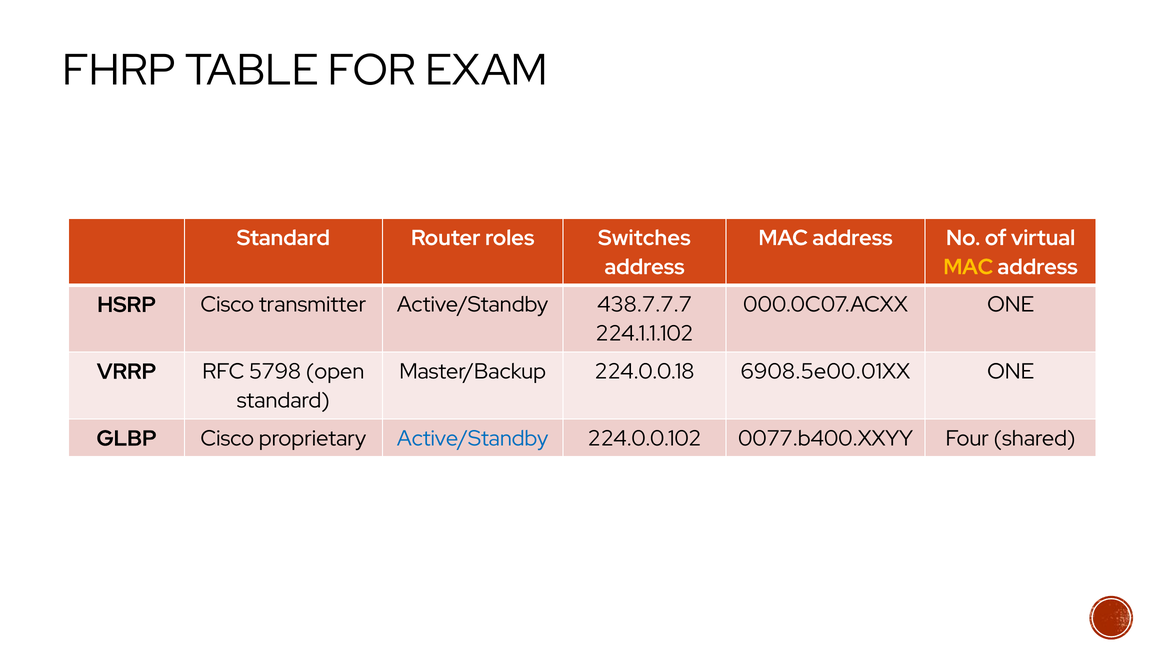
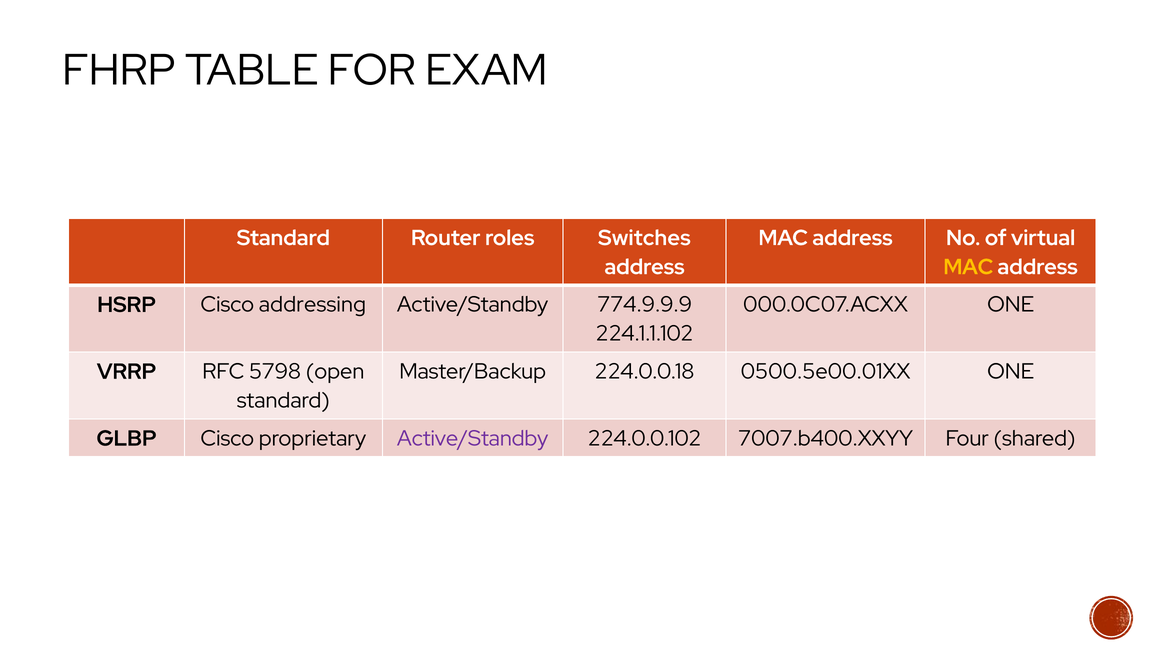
transmitter: transmitter -> addressing (312, 304)
438.7.7.7: 438.7.7.7 -> 774.9.9.9 (645, 304)
6908.5e00.01XX: 6908.5e00.01XX -> 0500.5e00.01XX (826, 371)
Active/Standby colour: blue -> purple (473, 438)
0077.b400.XXYY: 0077.b400.XXYY -> 7007.b400.XXYY (826, 438)
